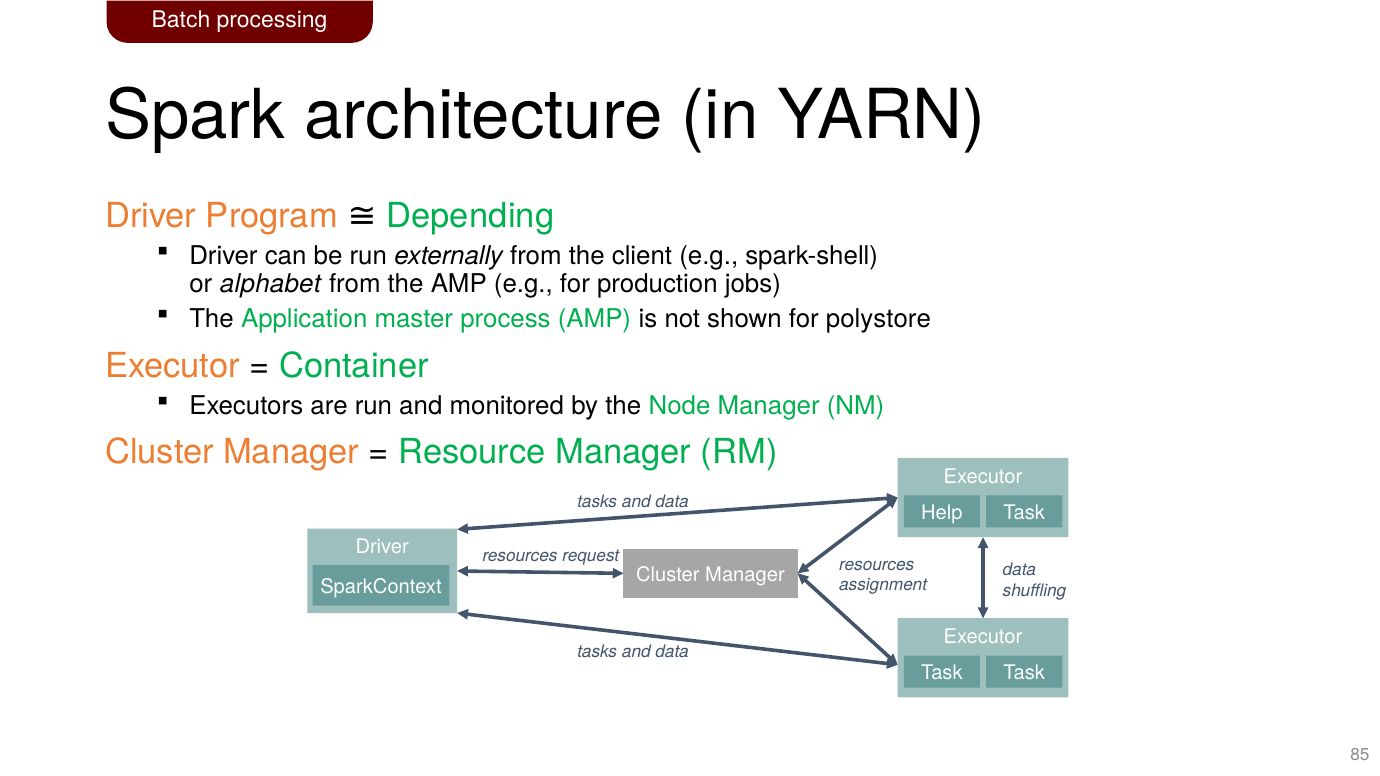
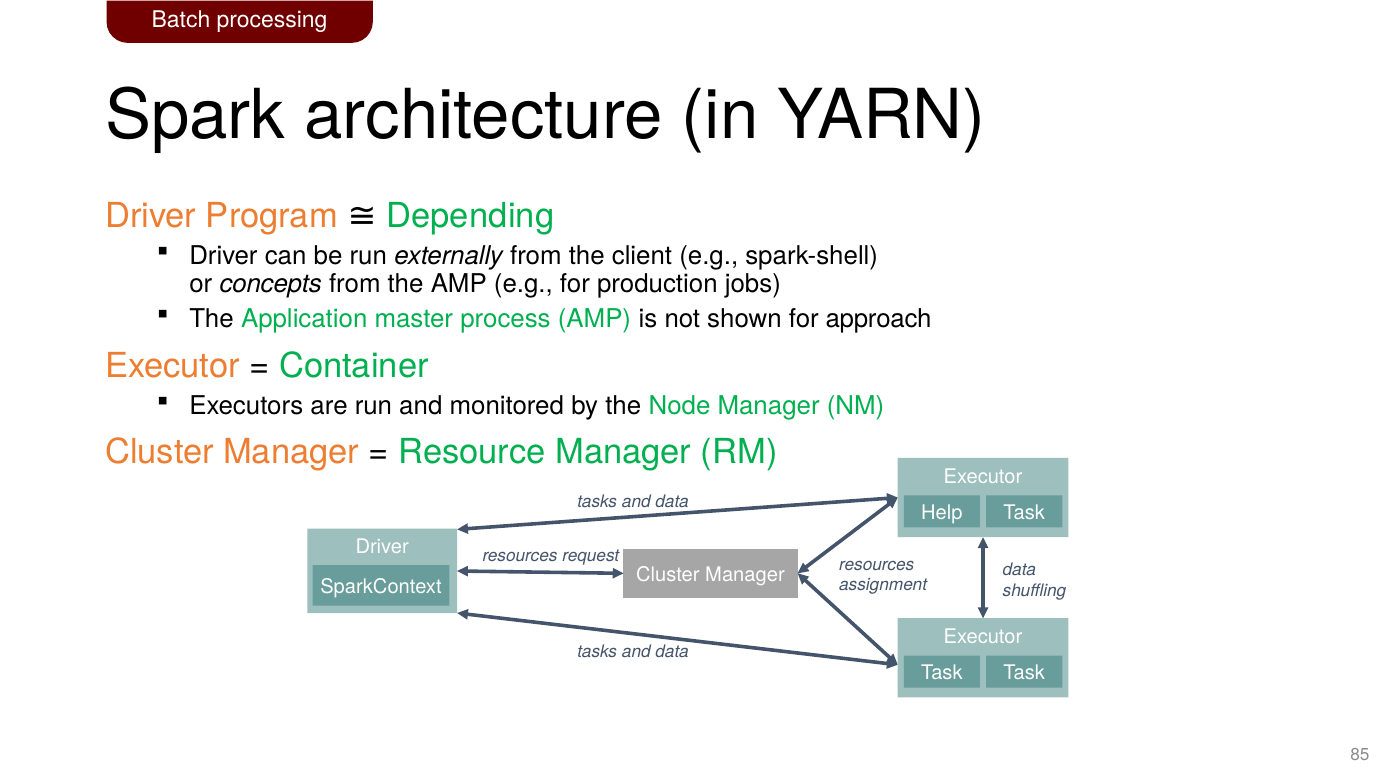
alphabet: alphabet -> concepts (271, 284)
polystore: polystore -> approach (879, 319)
